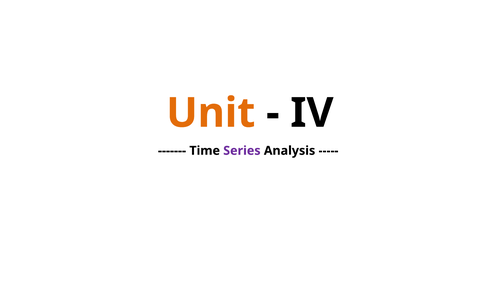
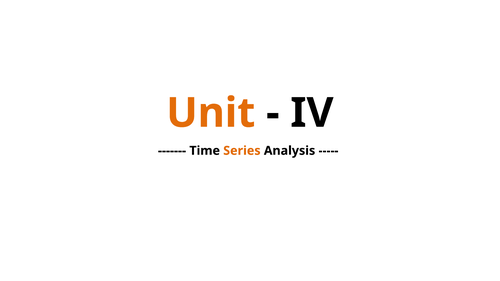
Series colour: purple -> orange (242, 151)
